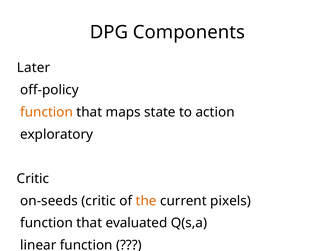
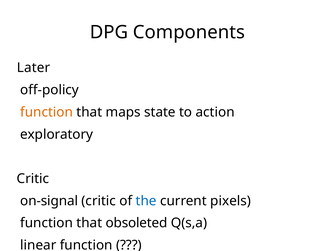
on-seeds: on-seeds -> on-signal (49, 201)
the colour: orange -> blue (146, 201)
evaluated: evaluated -> obsoleted (137, 223)
